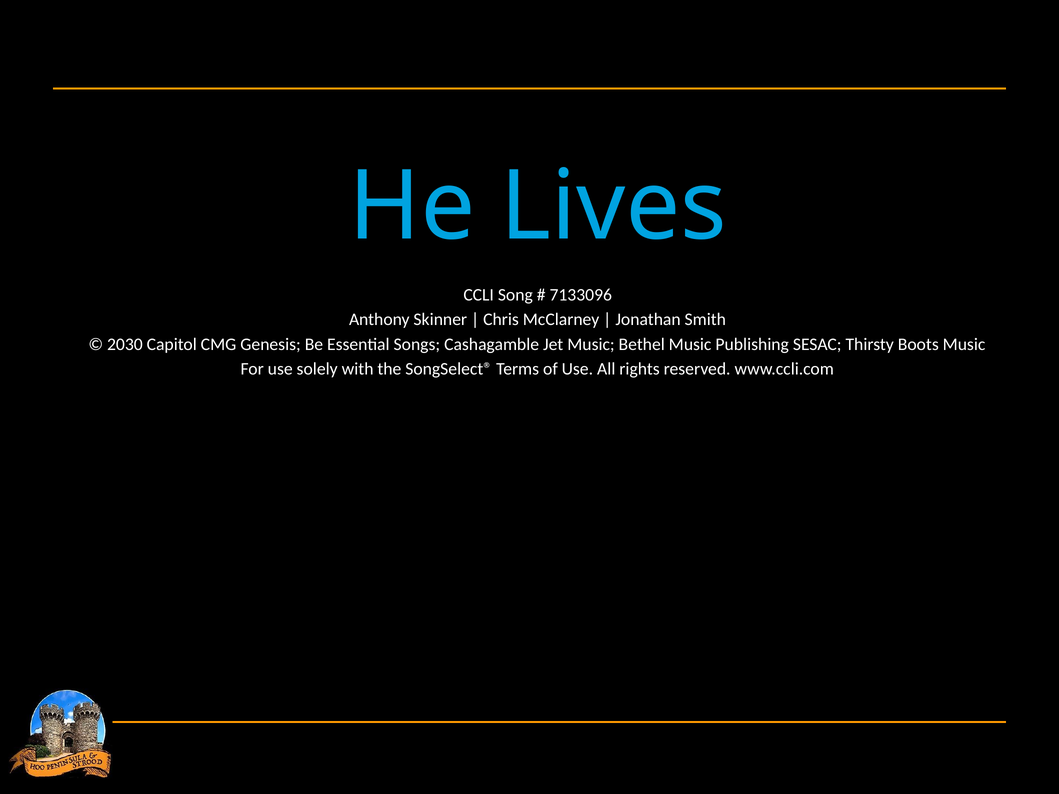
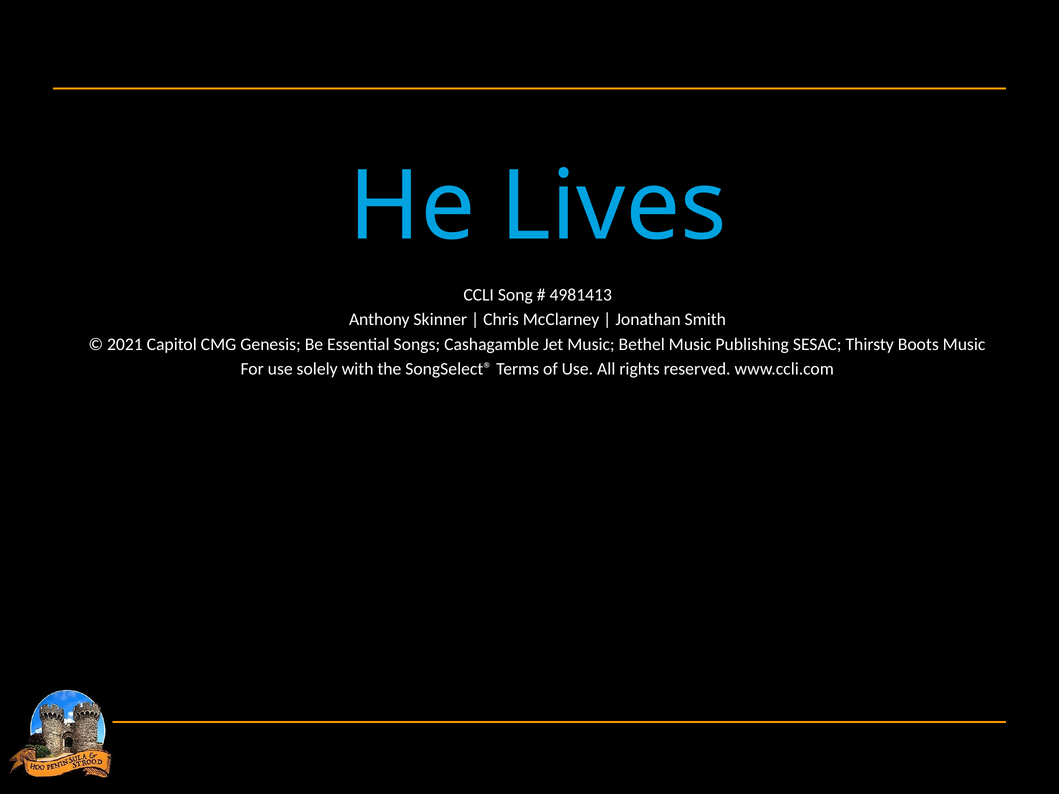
7133096: 7133096 -> 4981413 (581, 295)
2030: 2030 -> 2021 (125, 344)
